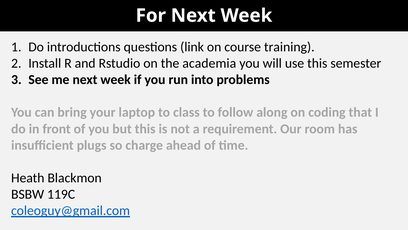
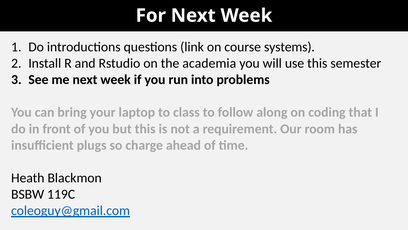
training: training -> systems (289, 47)
